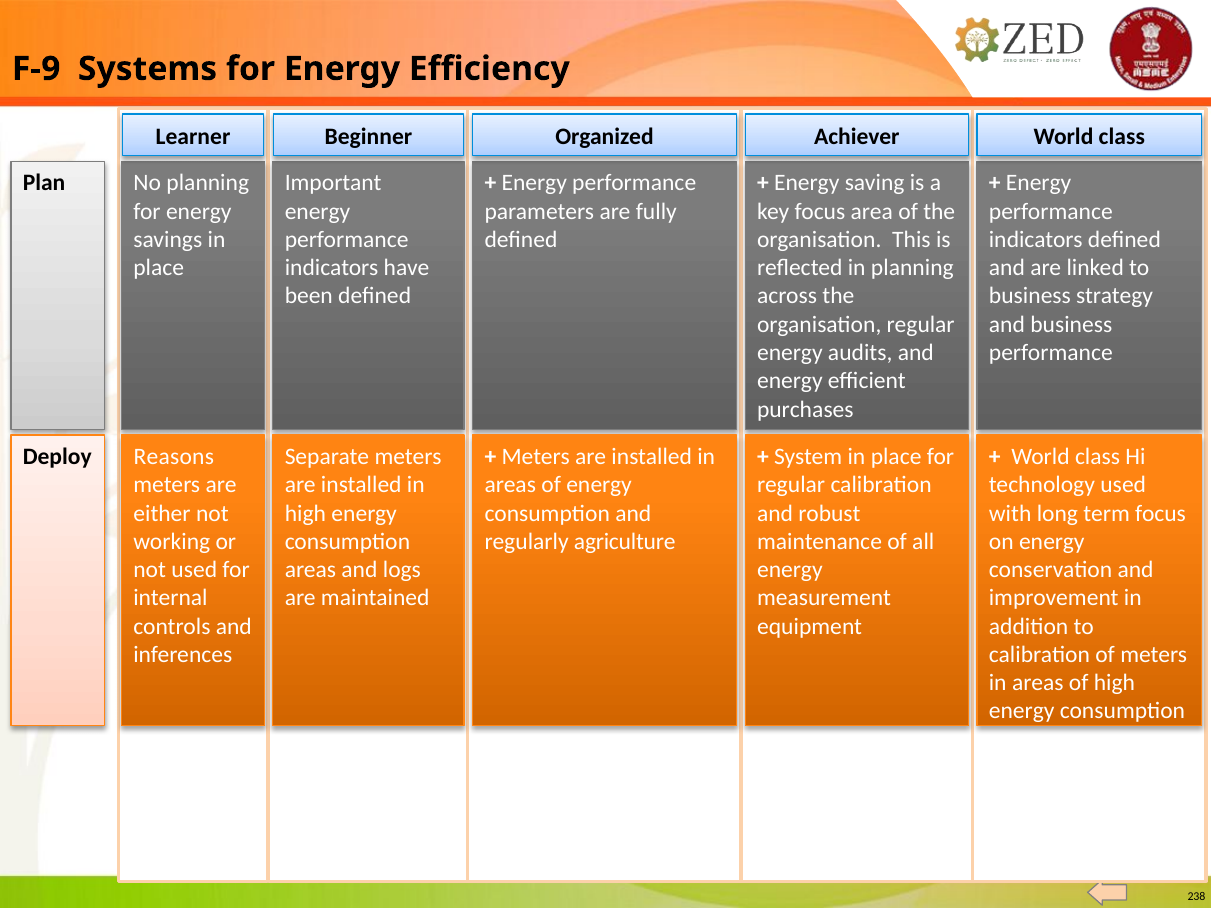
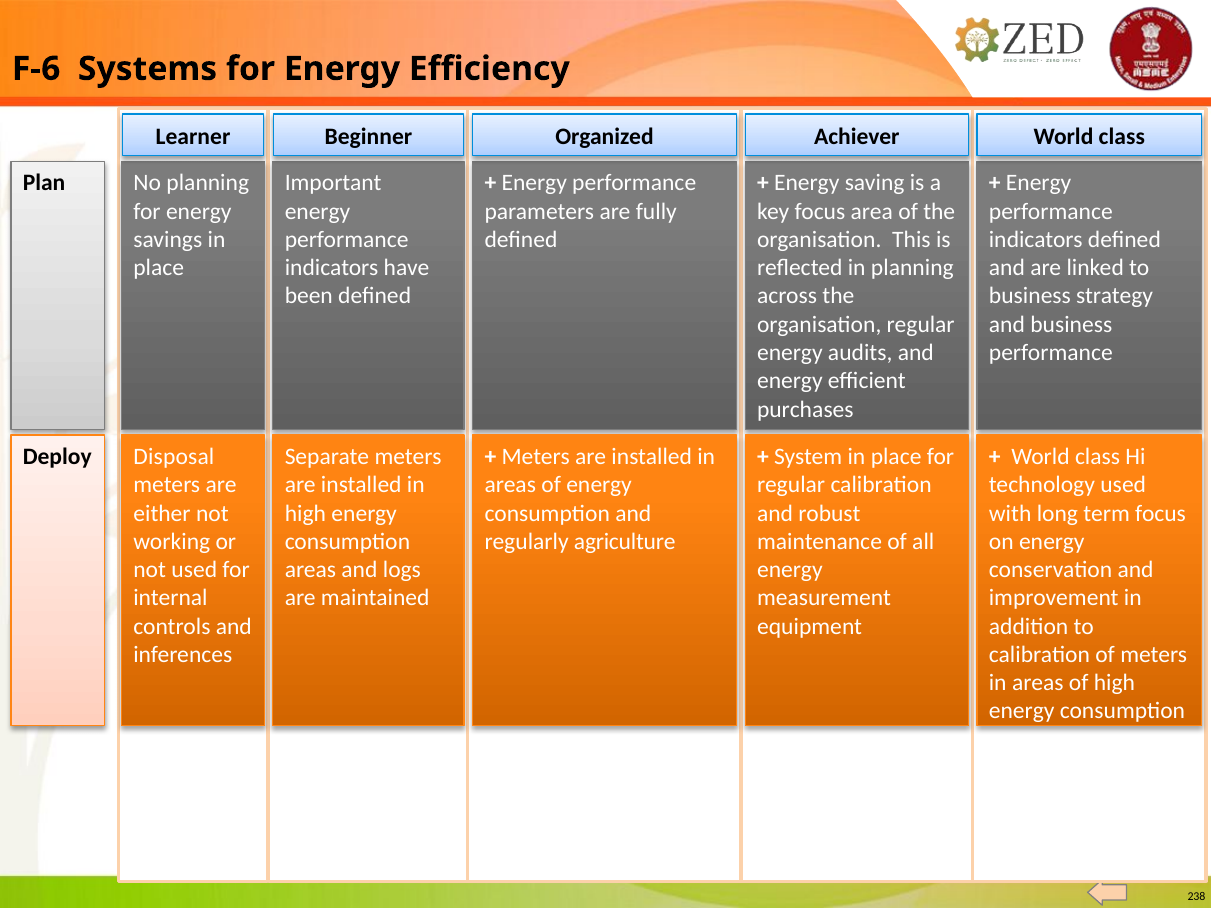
F-9: F-9 -> F-6 (36, 69)
Reasons: Reasons -> Disposal (174, 457)
